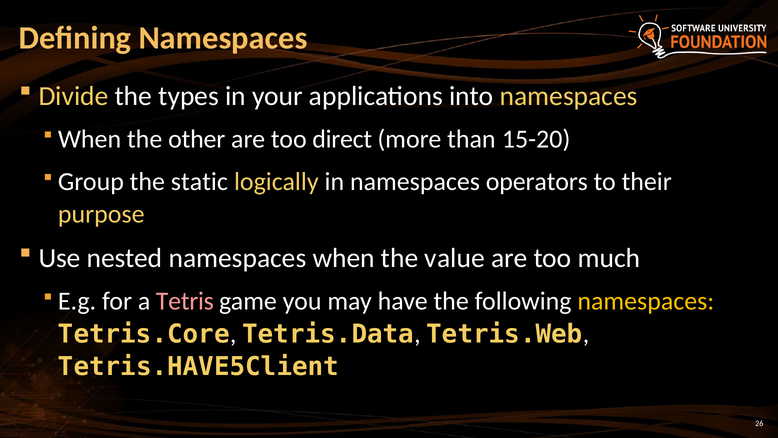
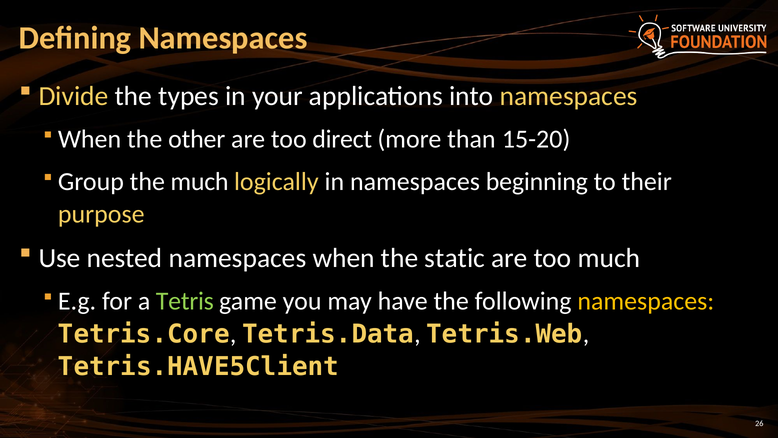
the static: static -> much (200, 182)
operators: operators -> beginning (537, 182)
value: value -> static (455, 258)
Tetris colour: pink -> light green (185, 301)
